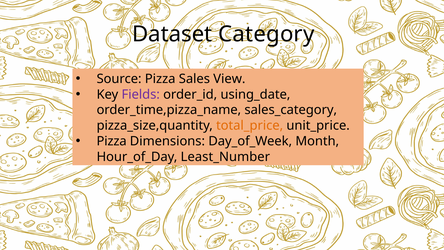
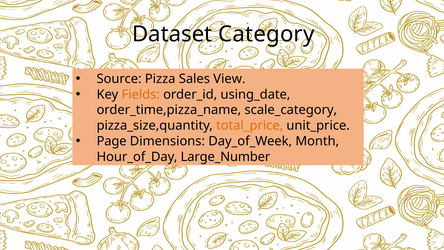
Fields colour: purple -> orange (141, 94)
sales_category: sales_category -> scale_category (291, 110)
Pizza: Pizza -> Page (112, 141)
Least_Number: Least_Number -> Large_Number (225, 157)
